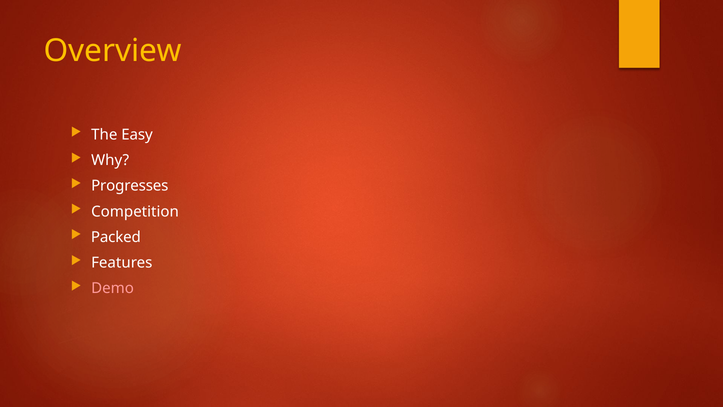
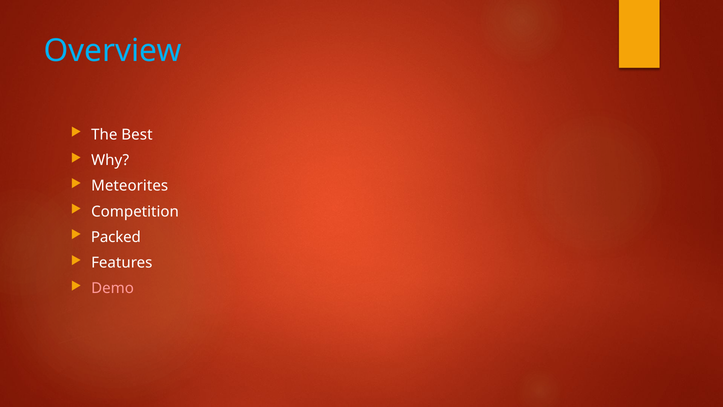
Overview colour: yellow -> light blue (113, 51)
Easy: Easy -> Best (137, 135)
Progresses: Progresses -> Meteorites (130, 186)
